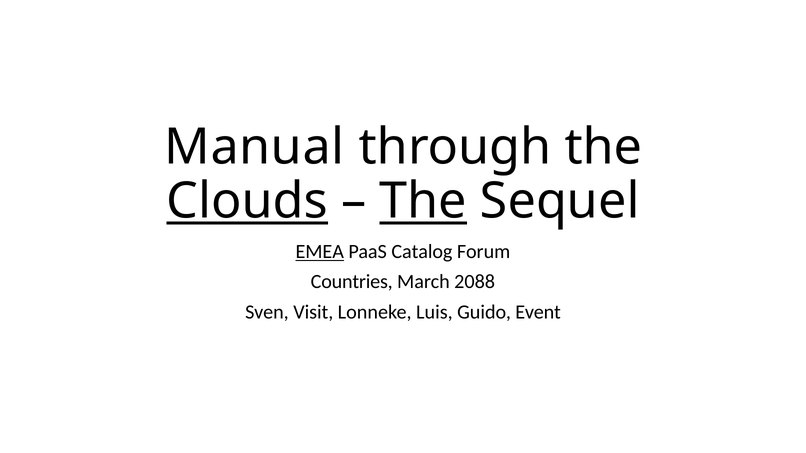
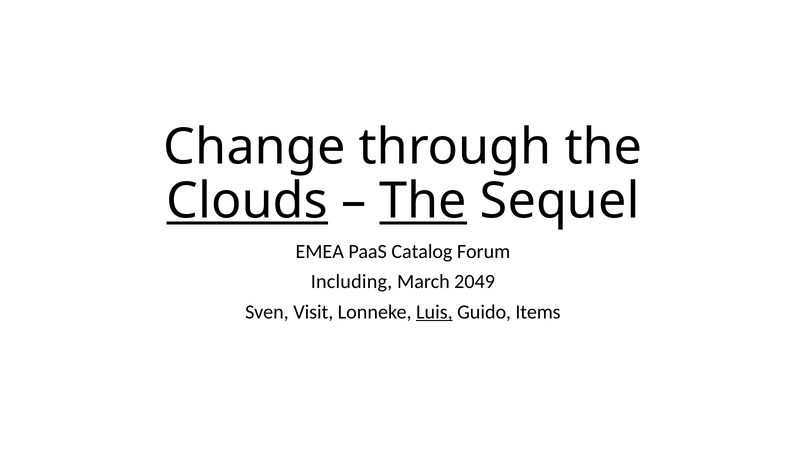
Manual: Manual -> Change (255, 147)
EMEA underline: present -> none (320, 252)
Countries: Countries -> Including (352, 282)
2088: 2088 -> 2049 (475, 282)
Luis underline: none -> present (434, 312)
Event: Event -> Items (538, 312)
